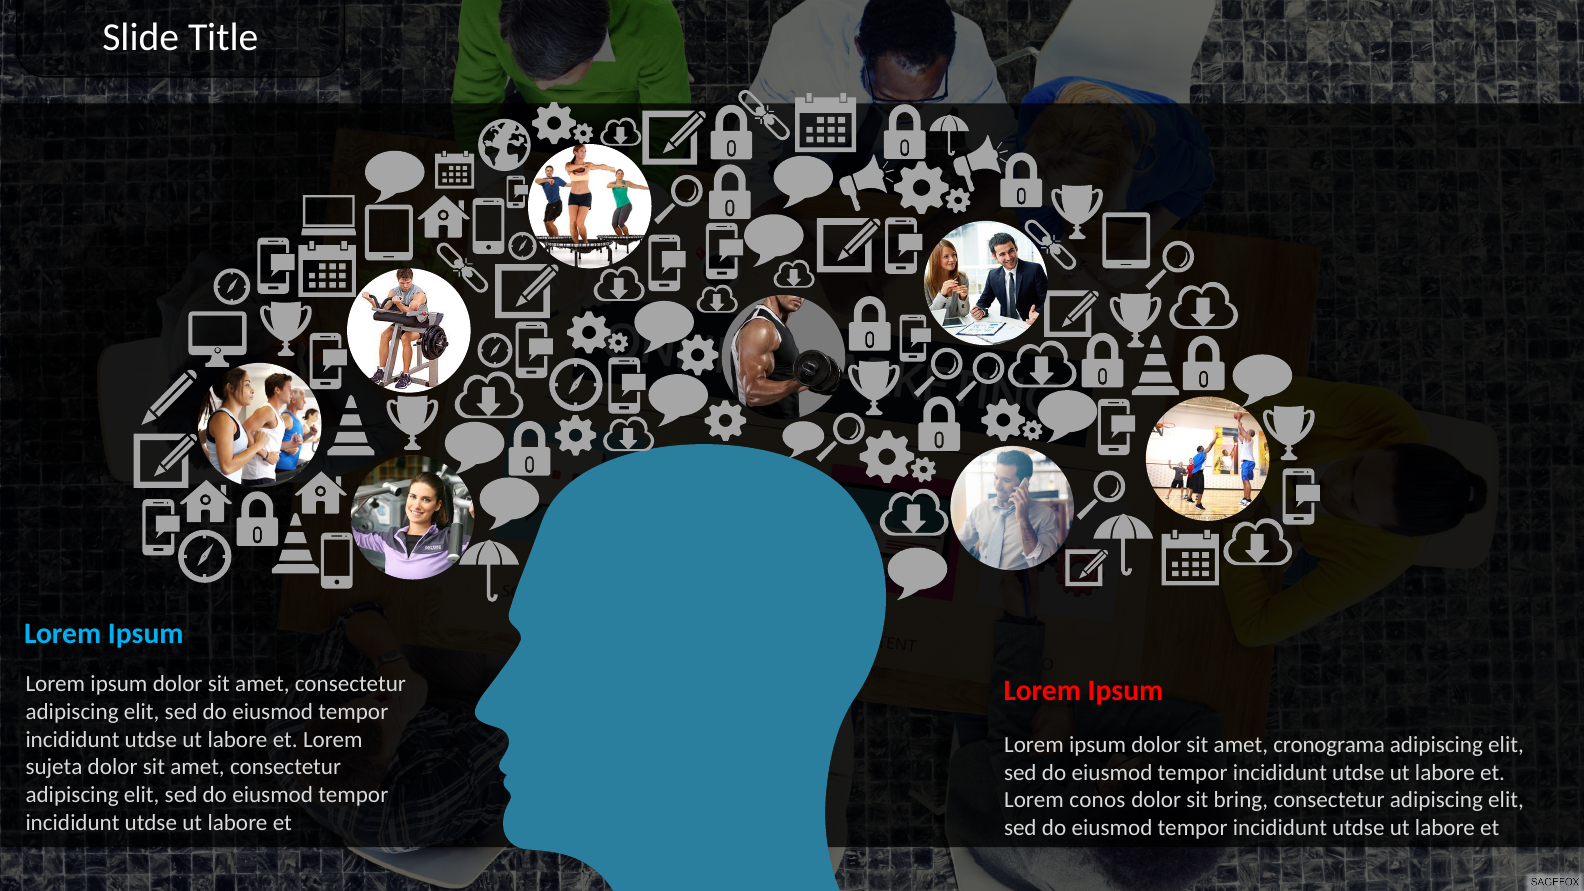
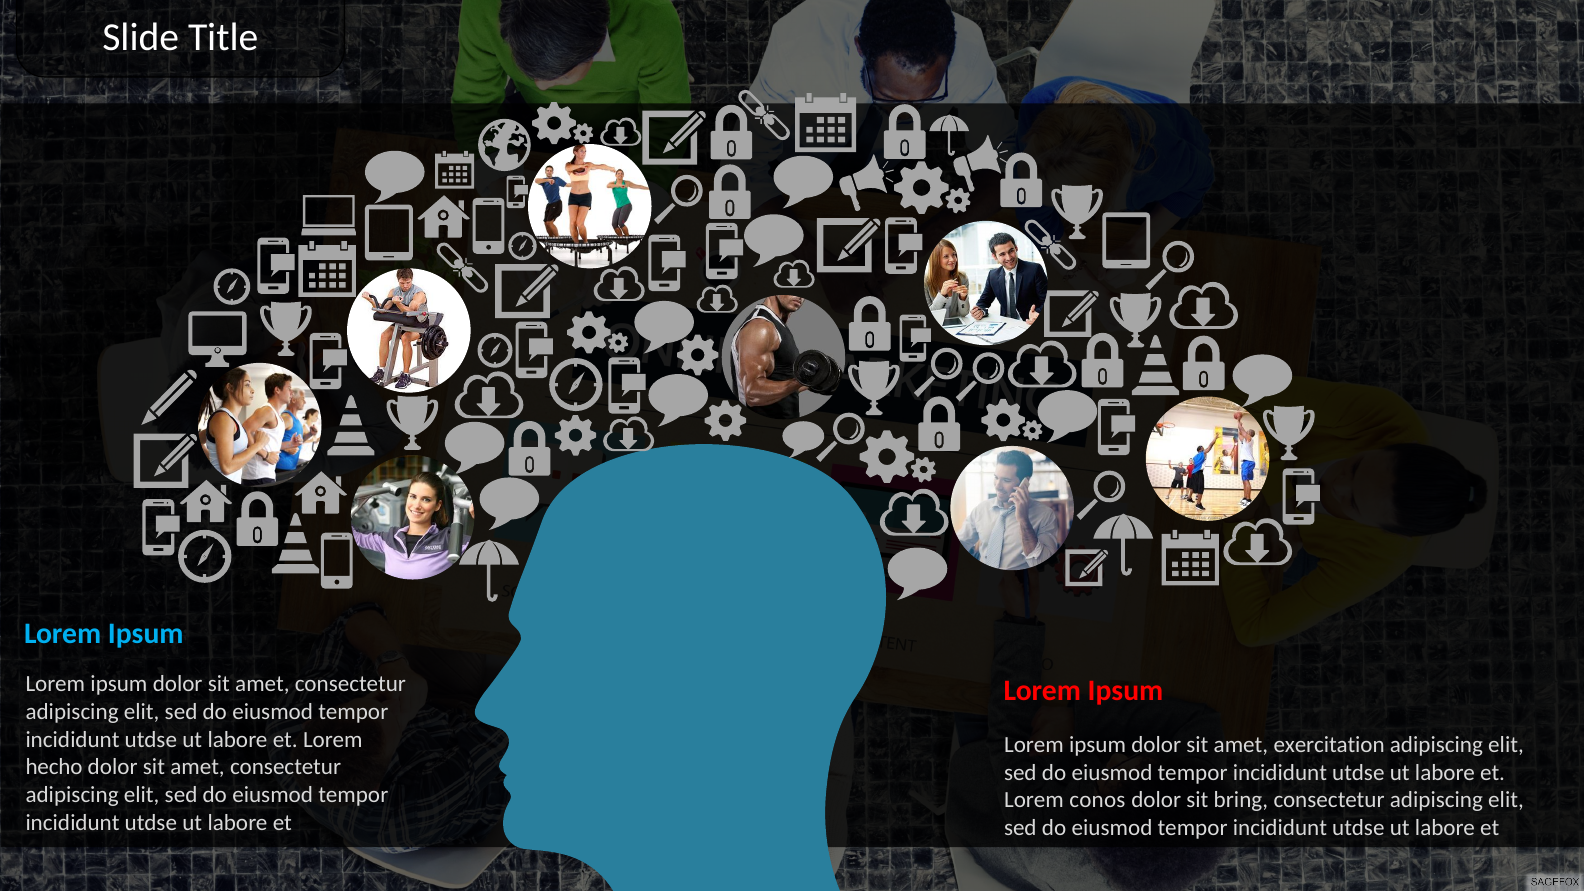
cronograma: cronograma -> exercitation (1329, 745)
sujeta: sujeta -> hecho (54, 767)
